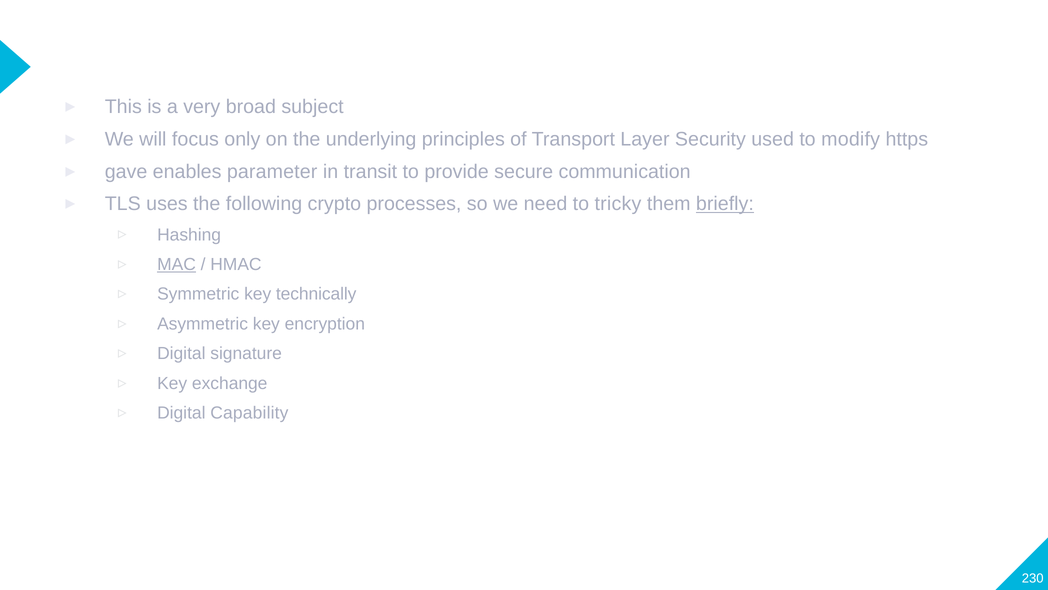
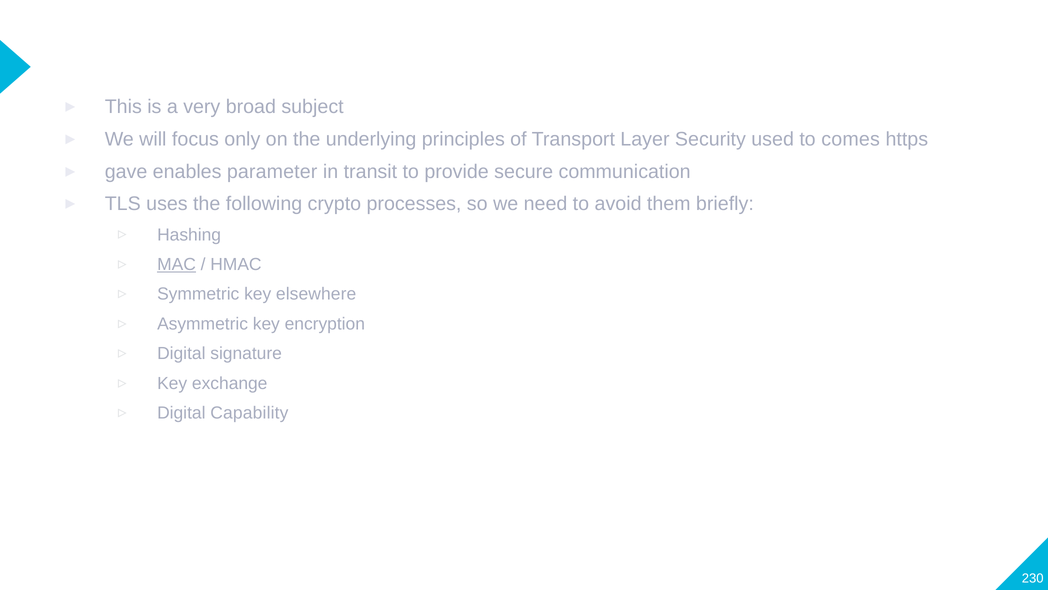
modify: modify -> comes (851, 139)
tricky: tricky -> avoid (618, 204)
briefly underline: present -> none (725, 204)
technically: technically -> elsewhere (316, 294)
